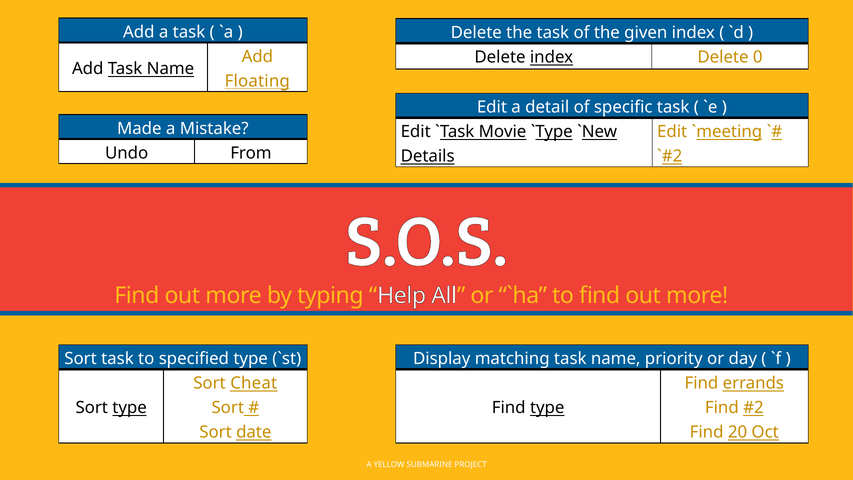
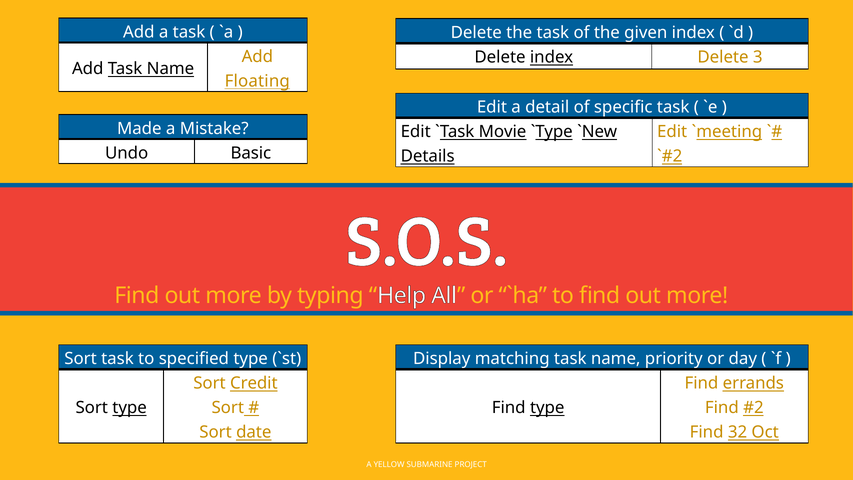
0: 0 -> 3 (758, 57)
From: From -> Basic (251, 153)
Cheat: Cheat -> Credit (254, 383)
20: 20 -> 32 (738, 432)
